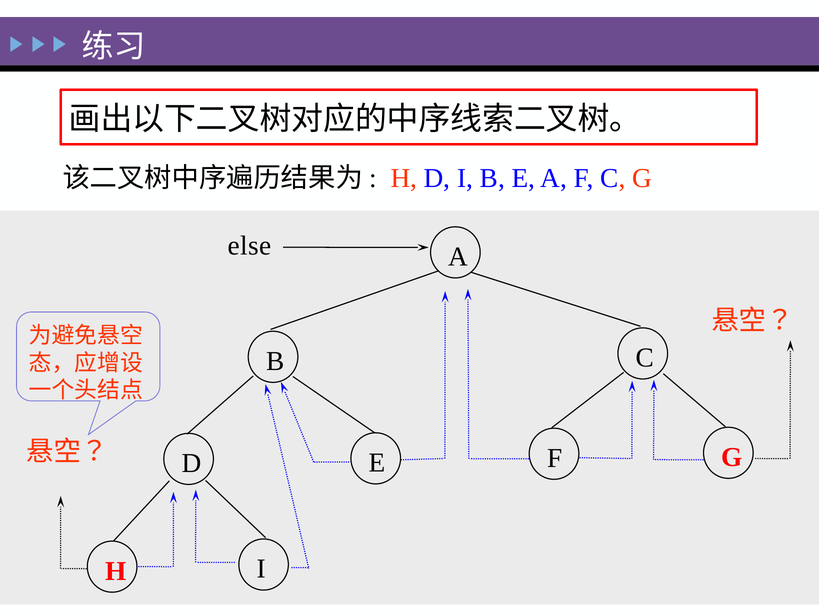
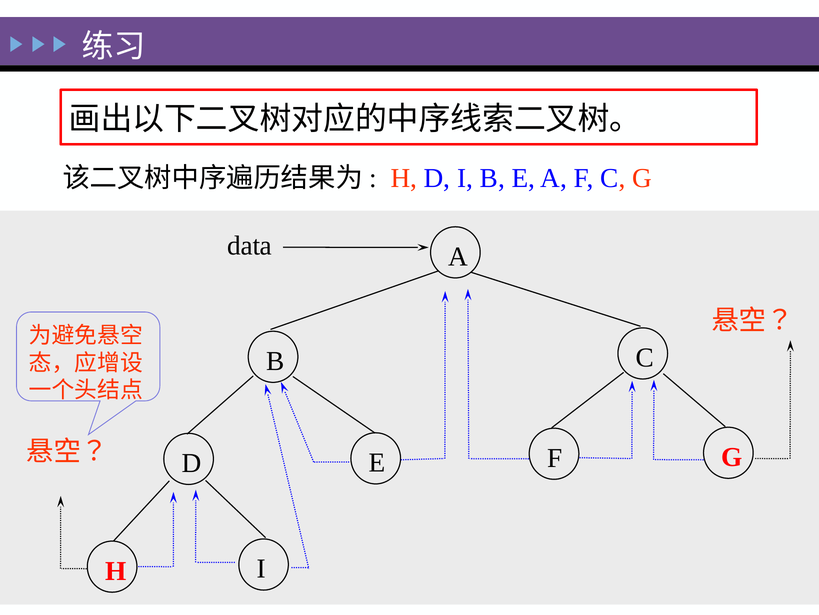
else: else -> data (250, 246)
